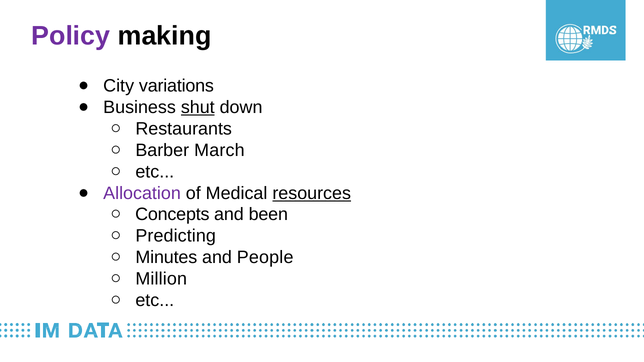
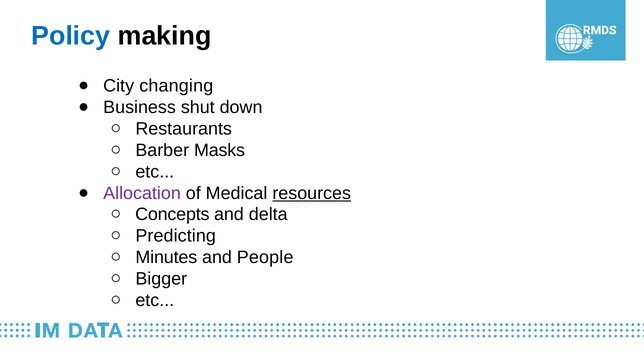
Policy colour: purple -> blue (71, 36)
variations: variations -> changing (176, 86)
shut underline: present -> none (198, 107)
March: March -> Masks (220, 150)
been: been -> delta (268, 215)
Million: Million -> Bigger (161, 279)
